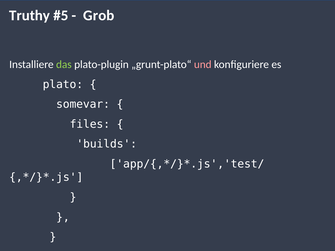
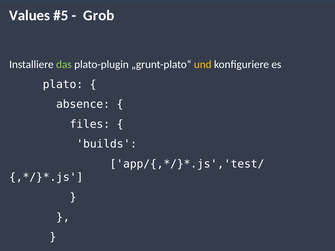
Truthy: Truthy -> Values (30, 16)
und colour: pink -> yellow (203, 64)
somevar: somevar -> absence (83, 104)
